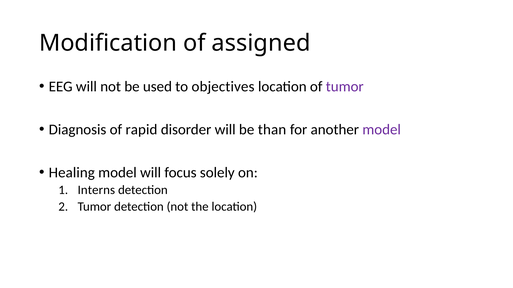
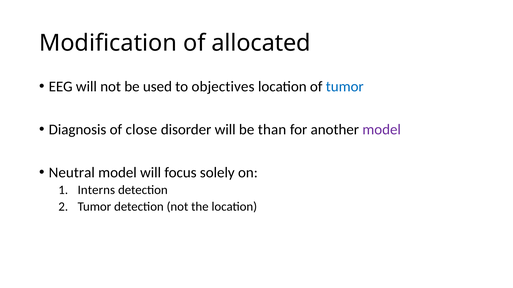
assigned: assigned -> allocated (261, 43)
tumor colour: purple -> blue (345, 87)
rapid: rapid -> close (141, 130)
Healing: Healing -> Neutral (72, 173)
